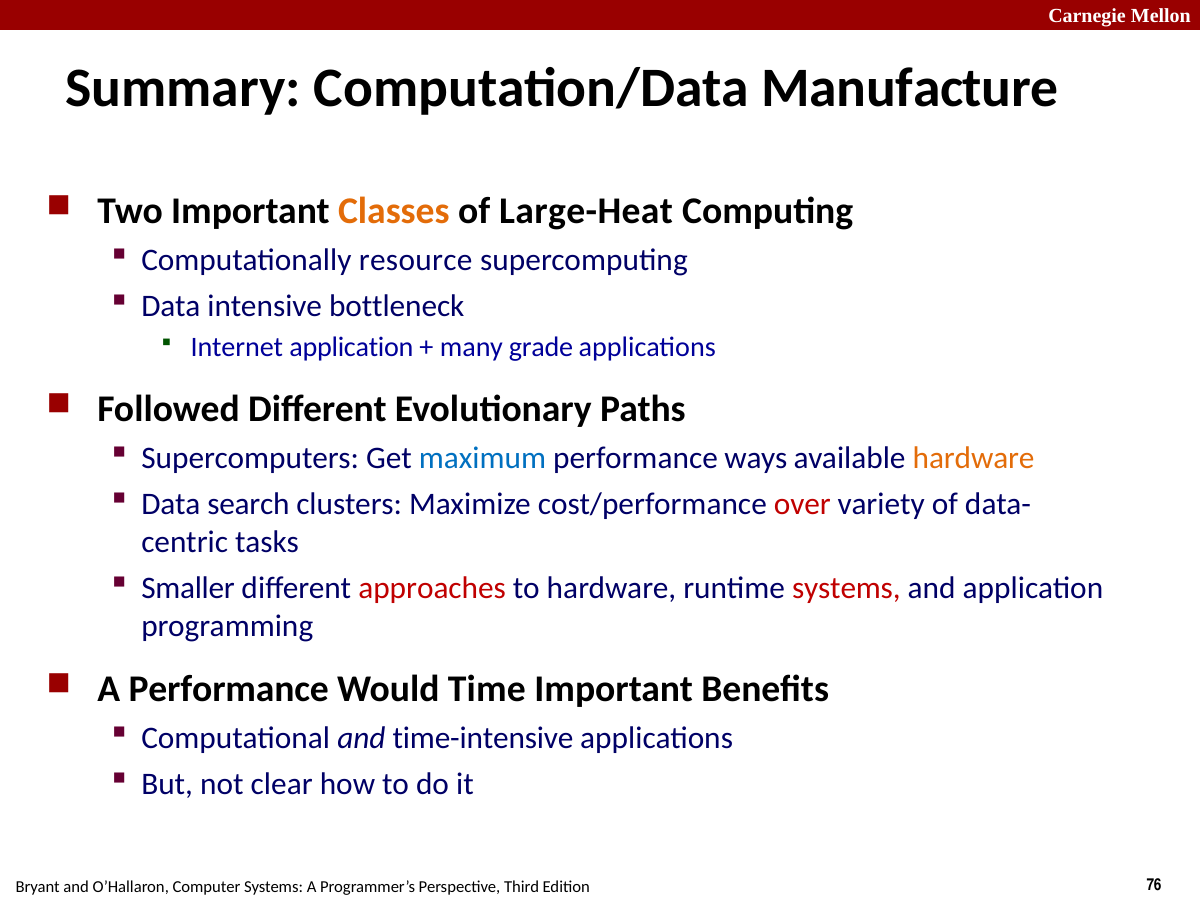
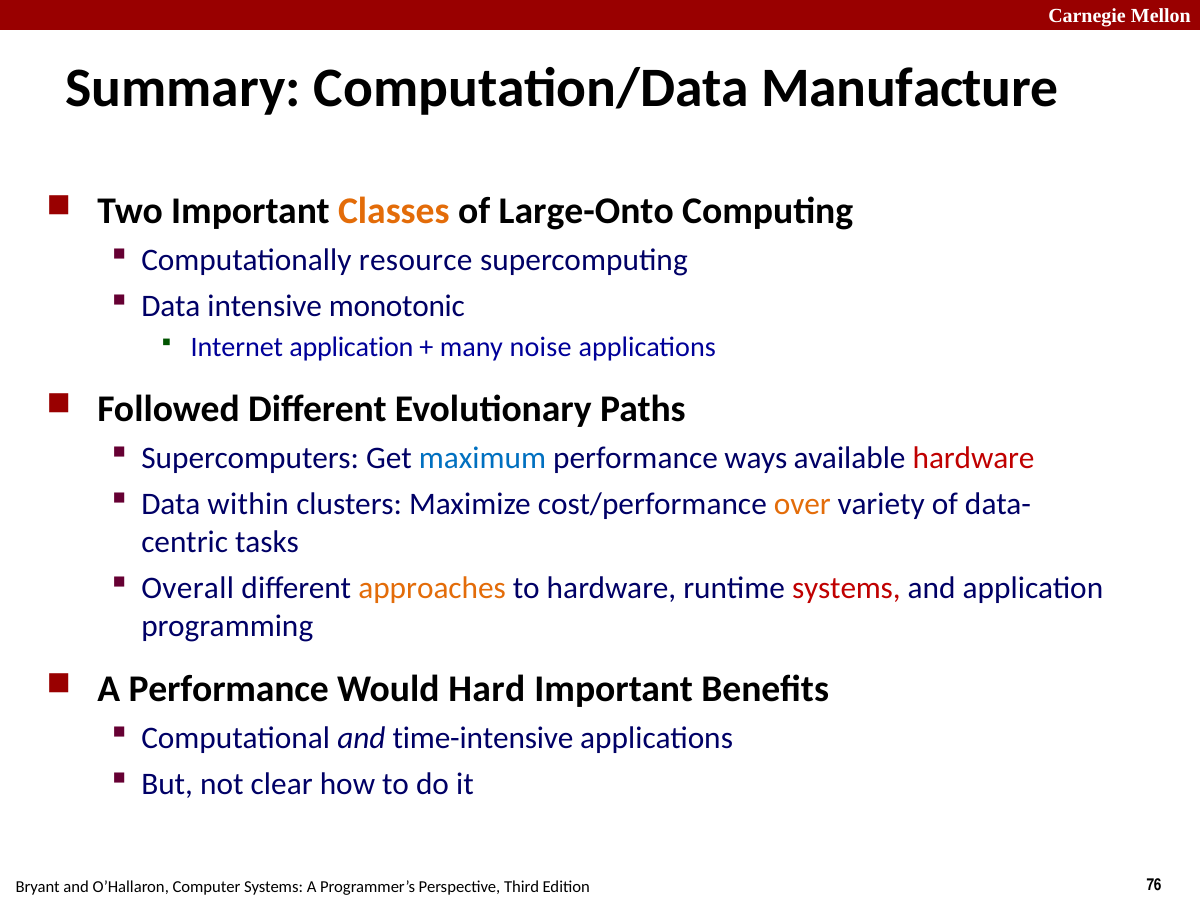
Large-Heat: Large-Heat -> Large-Onto (586, 211)
bottleneck: bottleneck -> monotonic (397, 306)
grade: grade -> noise (541, 347)
hardware colour: orange -> red (974, 459)
search: search -> within (248, 505)
over colour: red -> orange (802, 505)
Smaller: Smaller -> Overall (188, 588)
approaches colour: red -> orange (432, 588)
Time: Time -> Hard (487, 689)
